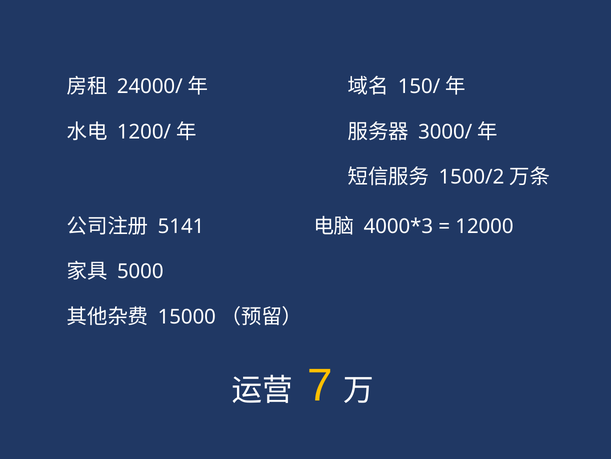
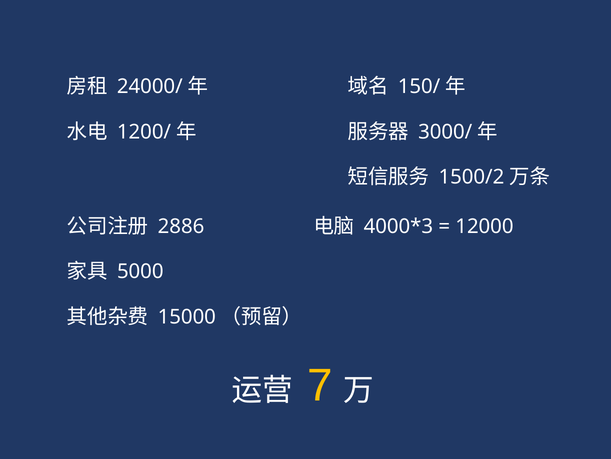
5141: 5141 -> 2886 (181, 226)
